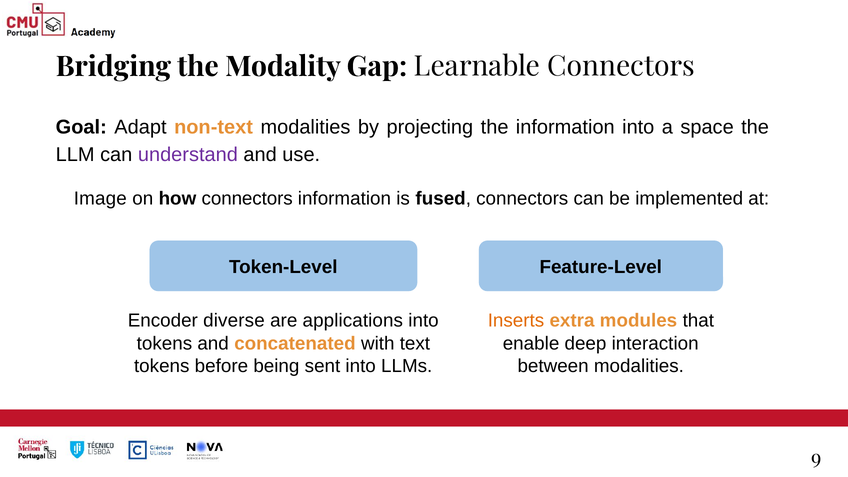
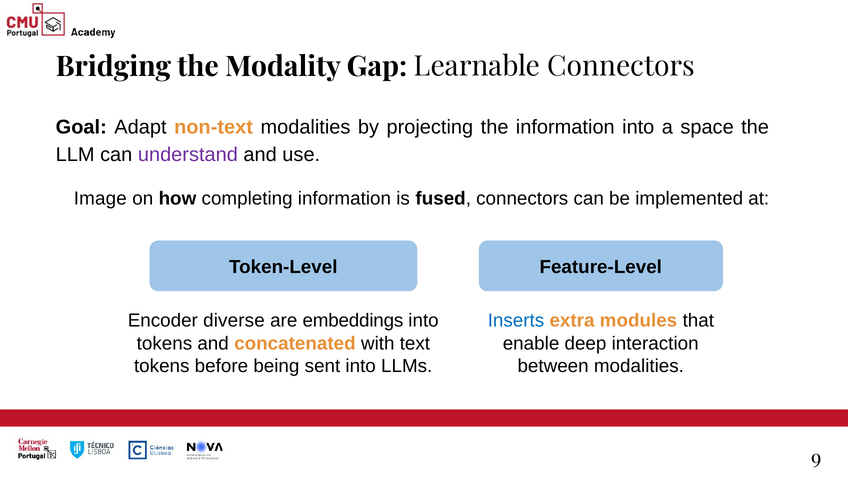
how connectors: connectors -> completing (247, 198)
applications: applications -> embeddings (353, 321)
Inserts colour: orange -> blue (516, 321)
